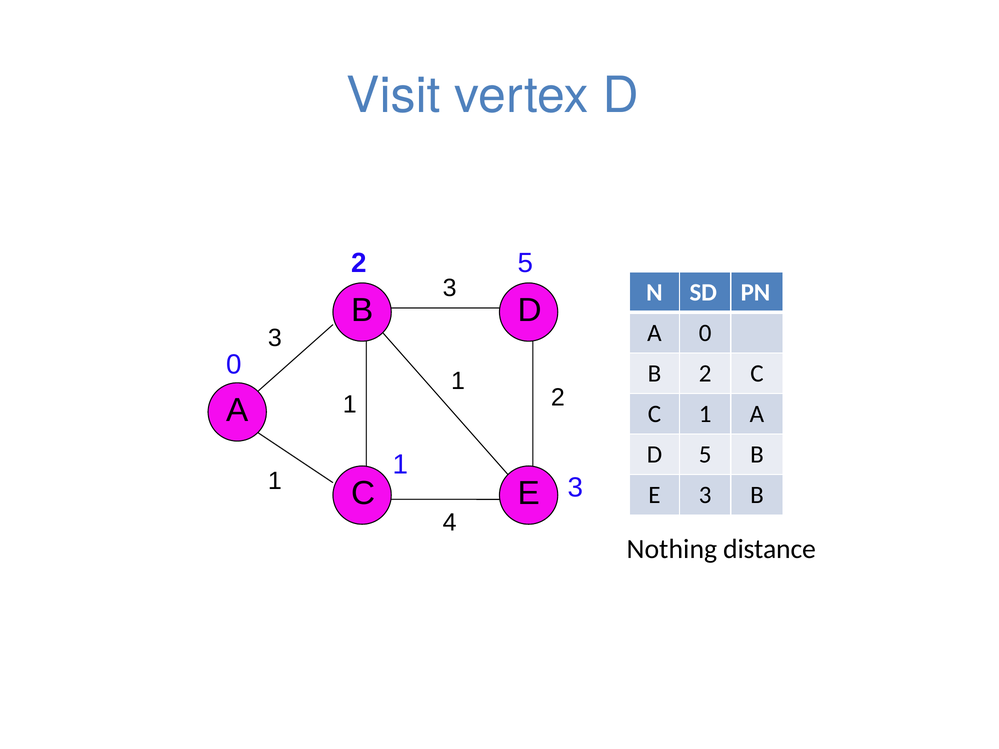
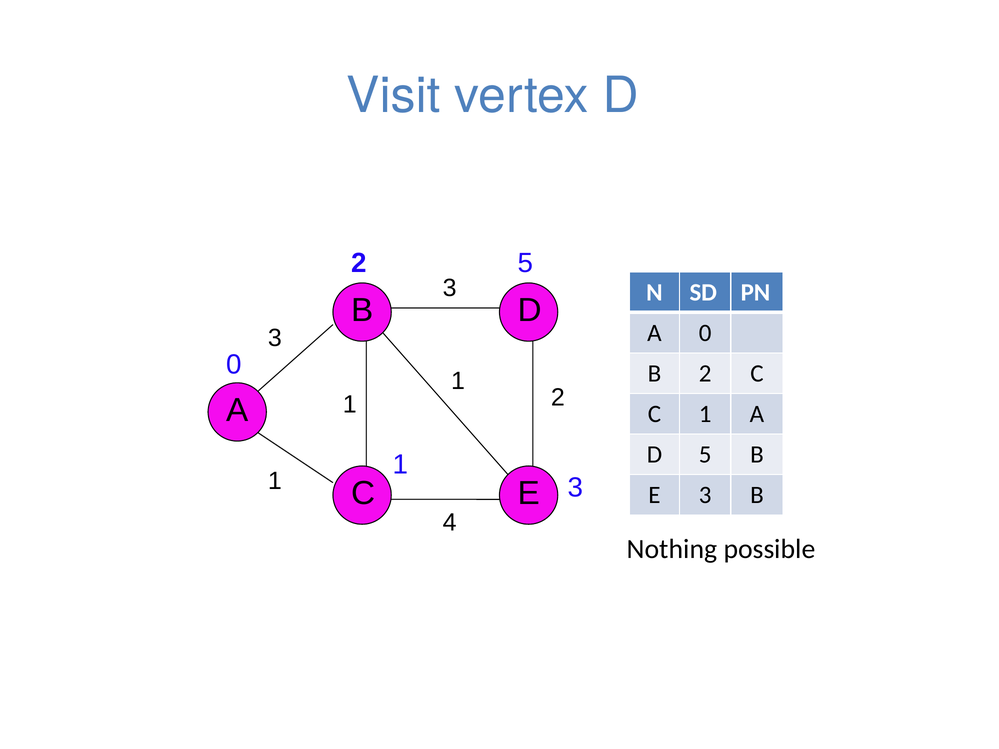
distance: distance -> possible (769, 549)
